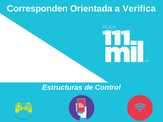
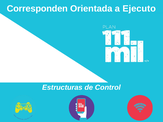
Verifica: Verifica -> Ejecuto (139, 9)
